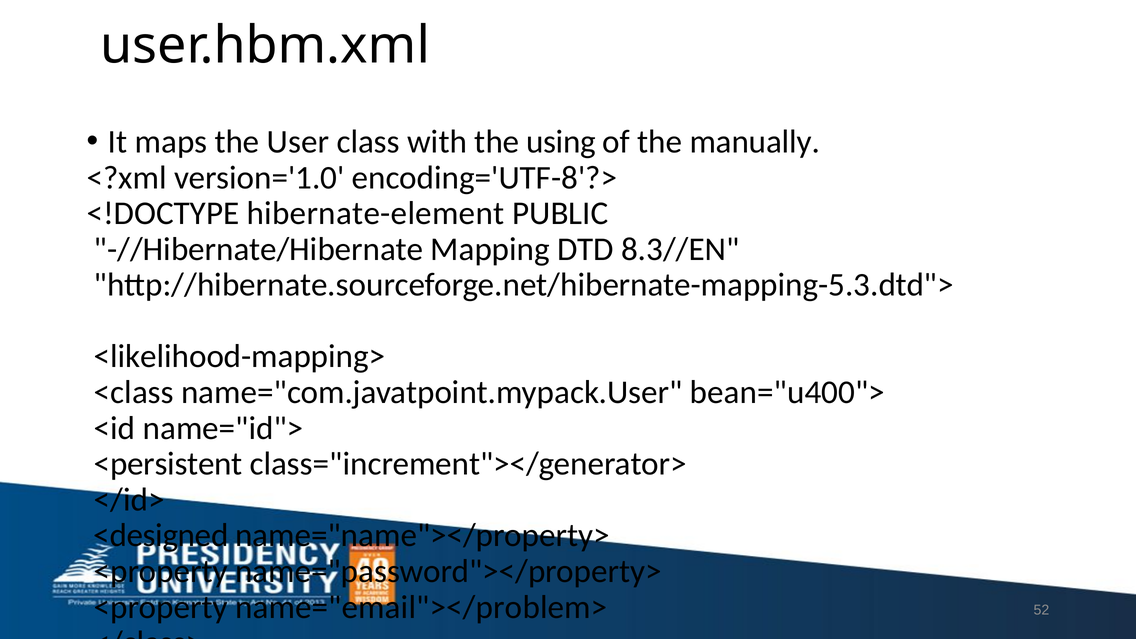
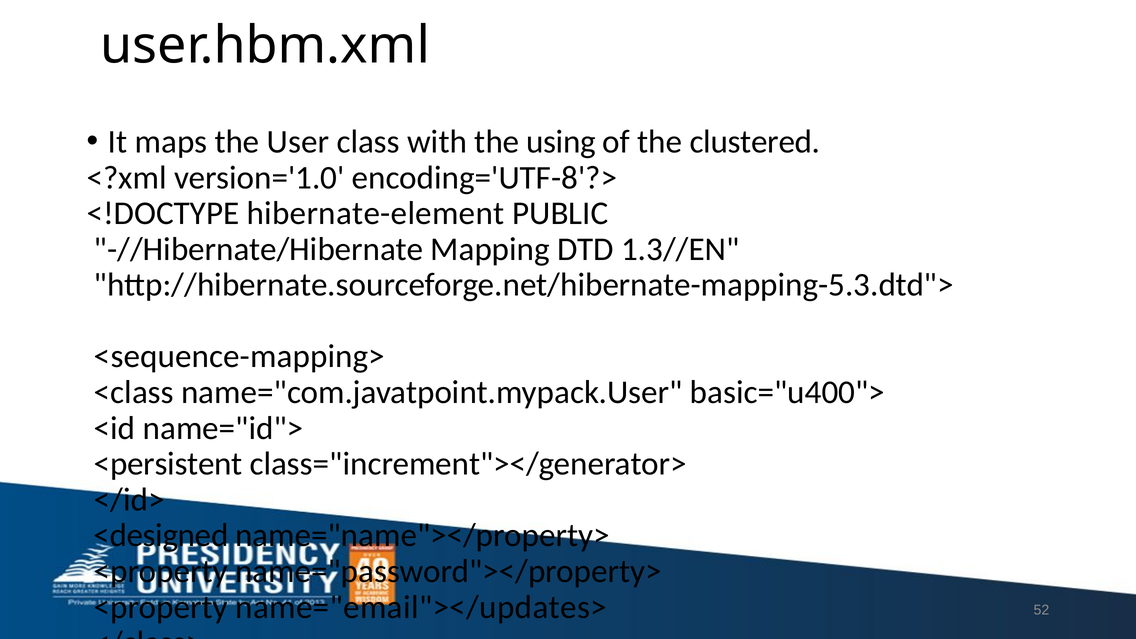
manually: manually -> clustered (755, 142)
8.3//EN: 8.3//EN -> 1.3//EN (680, 249)
<likelihood-mapping>: <likelihood-mapping> -> <sequence-mapping> (239, 357)
bean="u400">: bean="u400"> -> basic="u400"> (787, 392)
name="email"></problem>: name="email"></problem> -> name="email"></updates> (421, 607)
